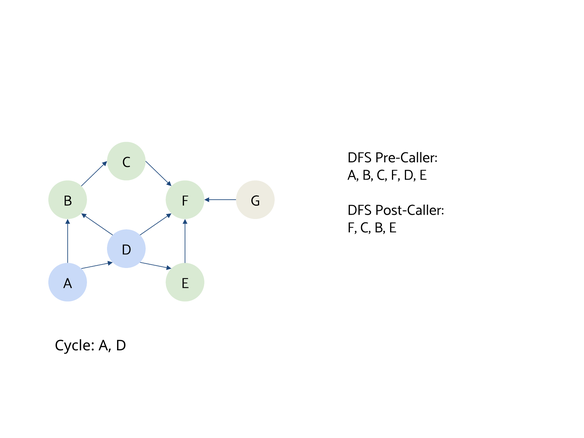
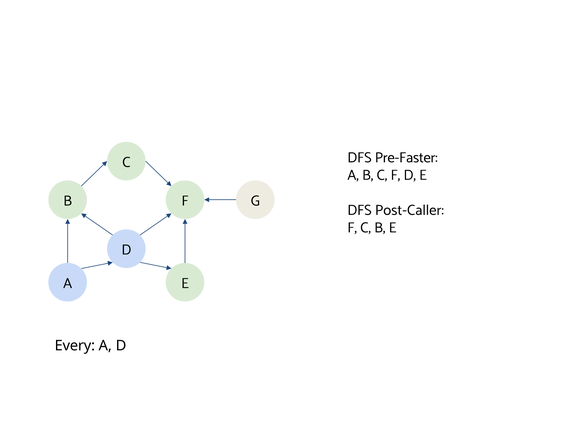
Pre-Caller: Pre-Caller -> Pre-Faster (406, 157)
Cycle: Cycle -> Every (75, 346)
